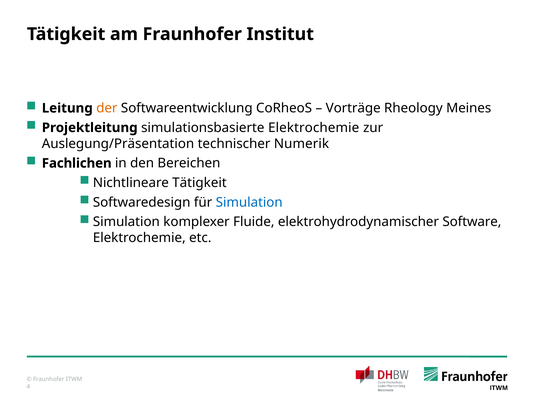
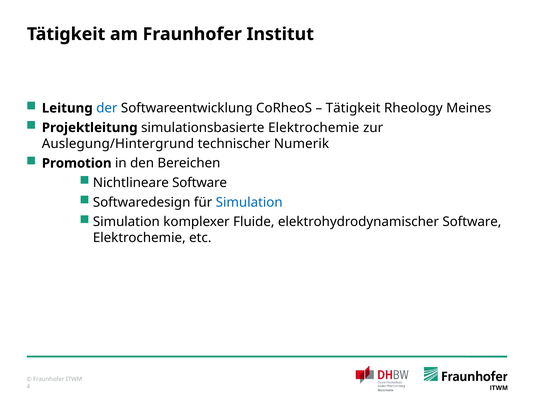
der colour: orange -> blue (107, 108)
Vorträge: Vorträge -> Tätigkeit (353, 108)
Auslegung/Präsentation: Auslegung/Präsentation -> Auslegung/Hintergrund (118, 144)
Fachlichen: Fachlichen -> Promotion (77, 163)
Nichtlineare Tätigkeit: Tätigkeit -> Software (200, 183)
